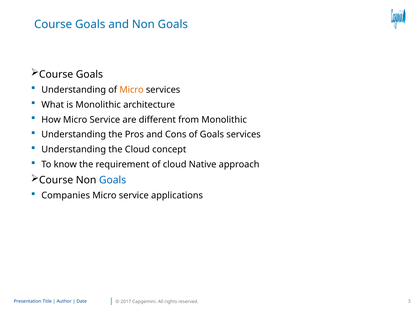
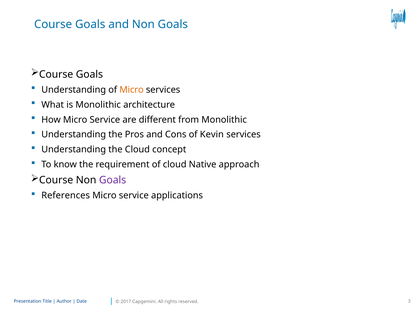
of Goals: Goals -> Kevin (212, 135)
Goals colour: blue -> purple (113, 180)
Companies: Companies -> References (66, 195)
